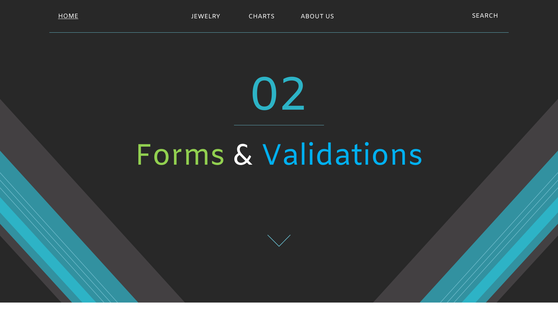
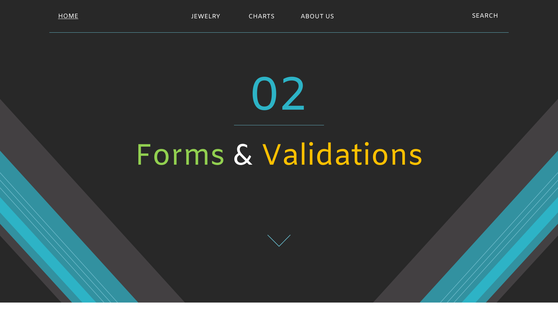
Validations colour: light blue -> yellow (342, 155)
